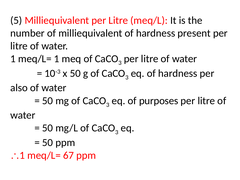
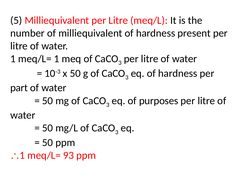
also: also -> part (19, 88)
67: 67 -> 93 (69, 155)
